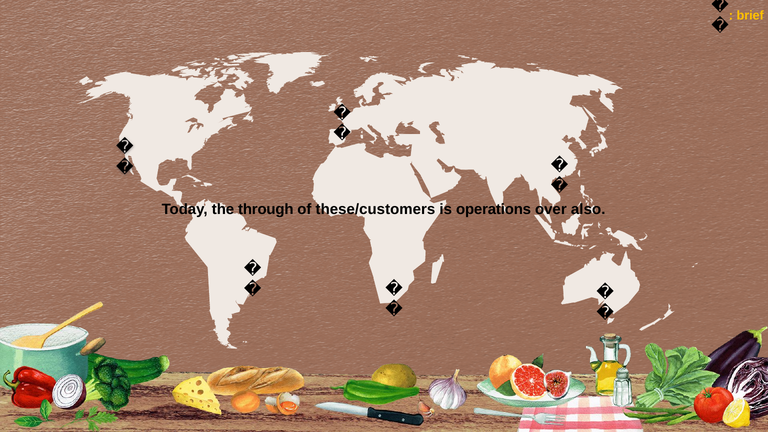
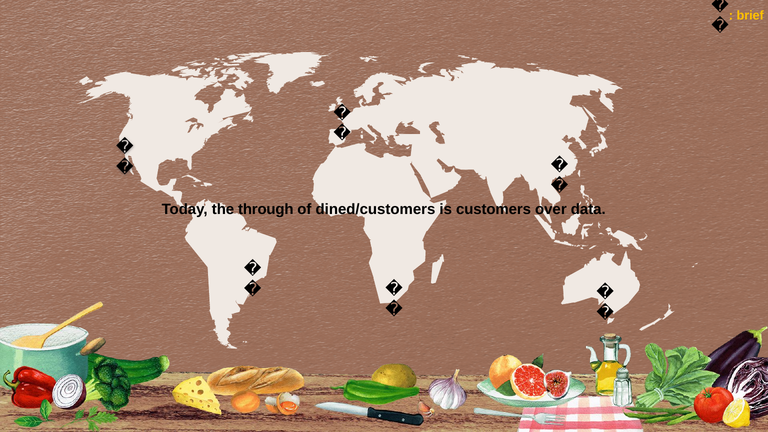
these/customers: these/customers -> dined/customers (375, 209)
operations: operations -> customers (494, 209)
also: also -> data (588, 209)
